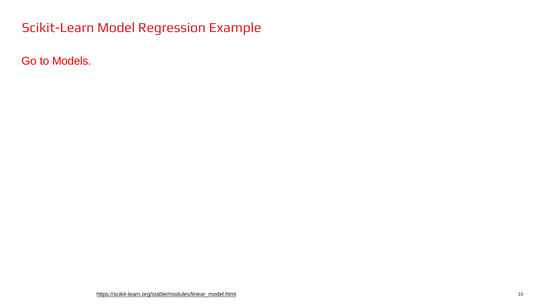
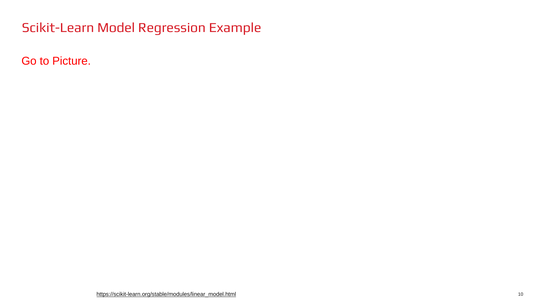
Models: Models -> Picture (72, 61)
